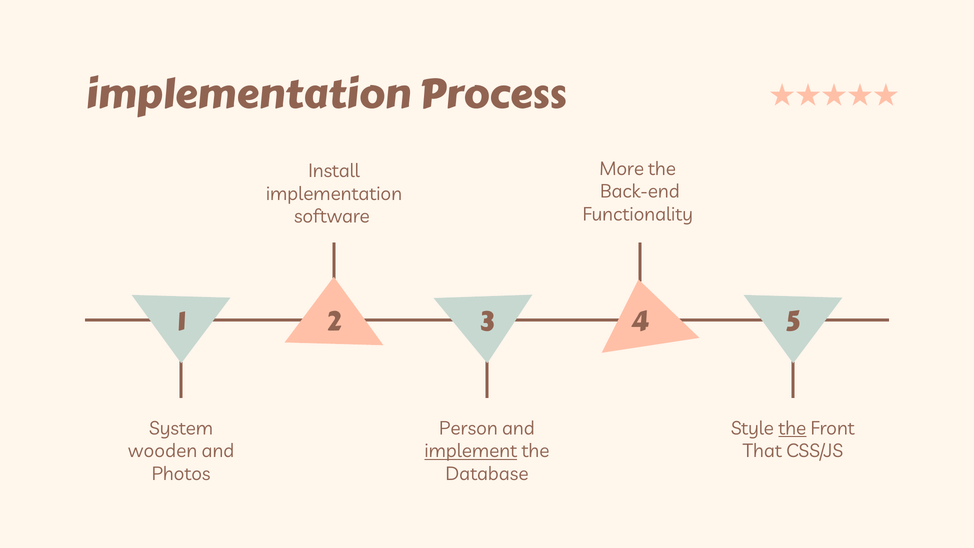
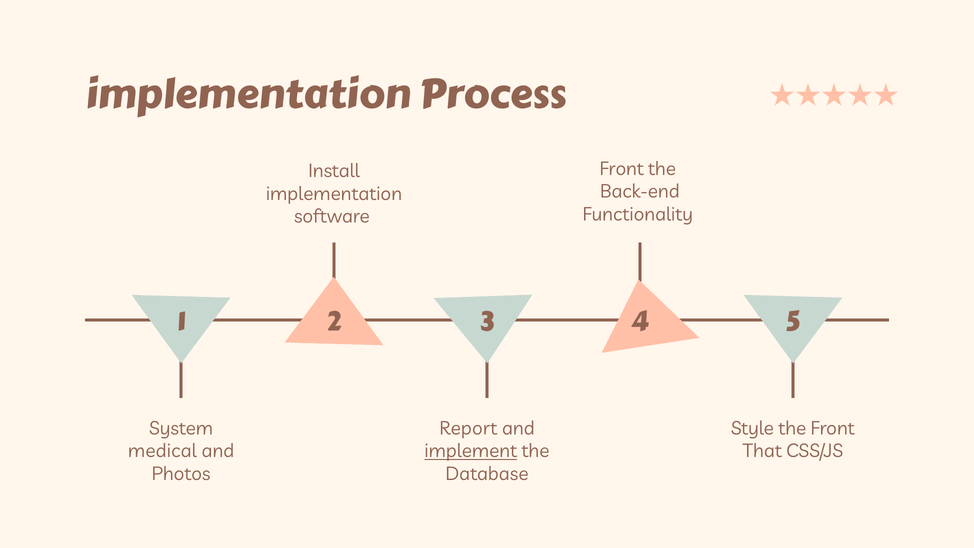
More: More -> Front (622, 169)
Person: Person -> Report (468, 428)
the underline: present -> none (792, 428)
wooden: wooden -> medical (162, 451)
